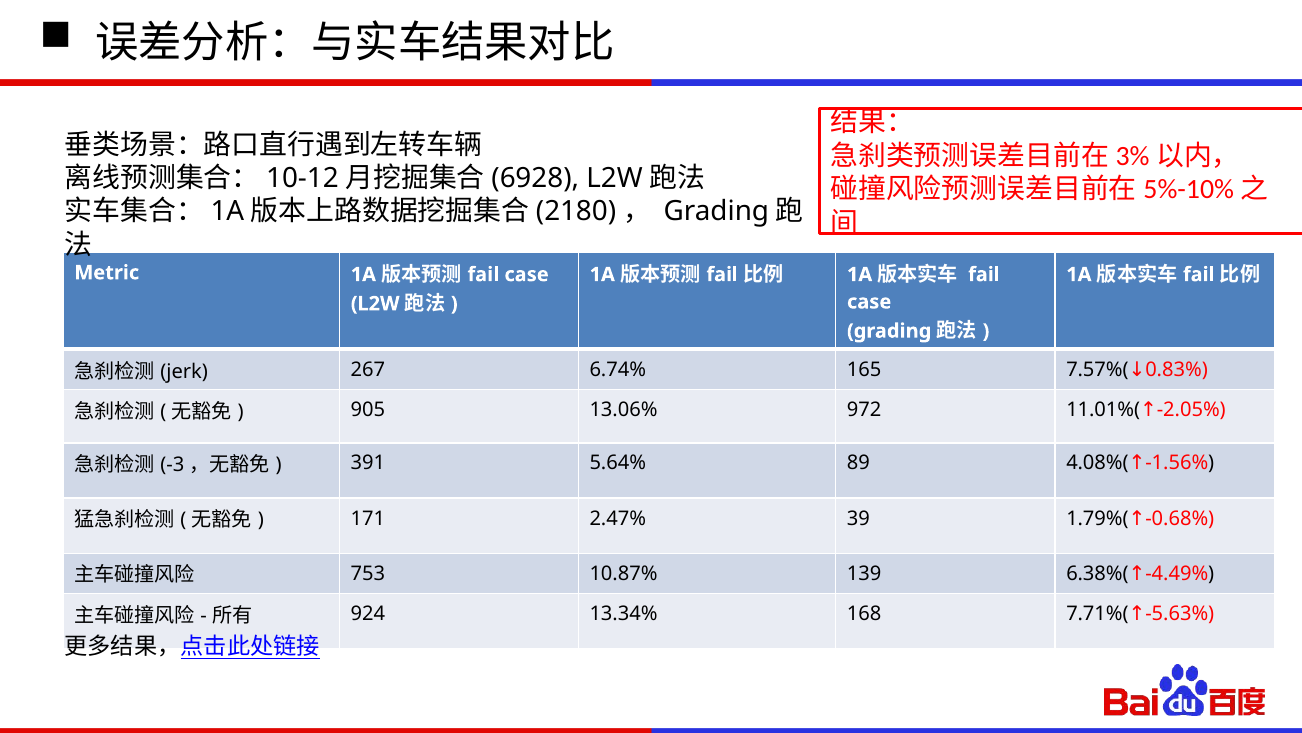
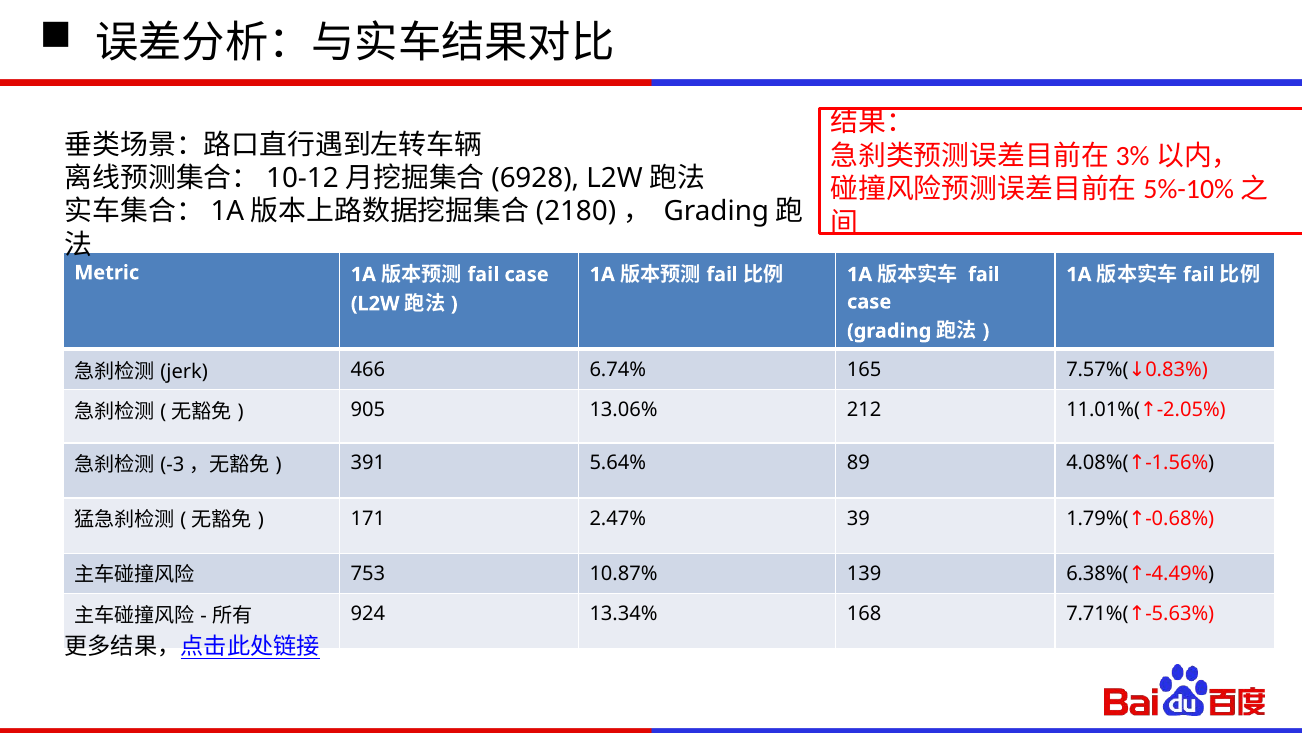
267: 267 -> 466 (368, 369)
972: 972 -> 212 (864, 410)
